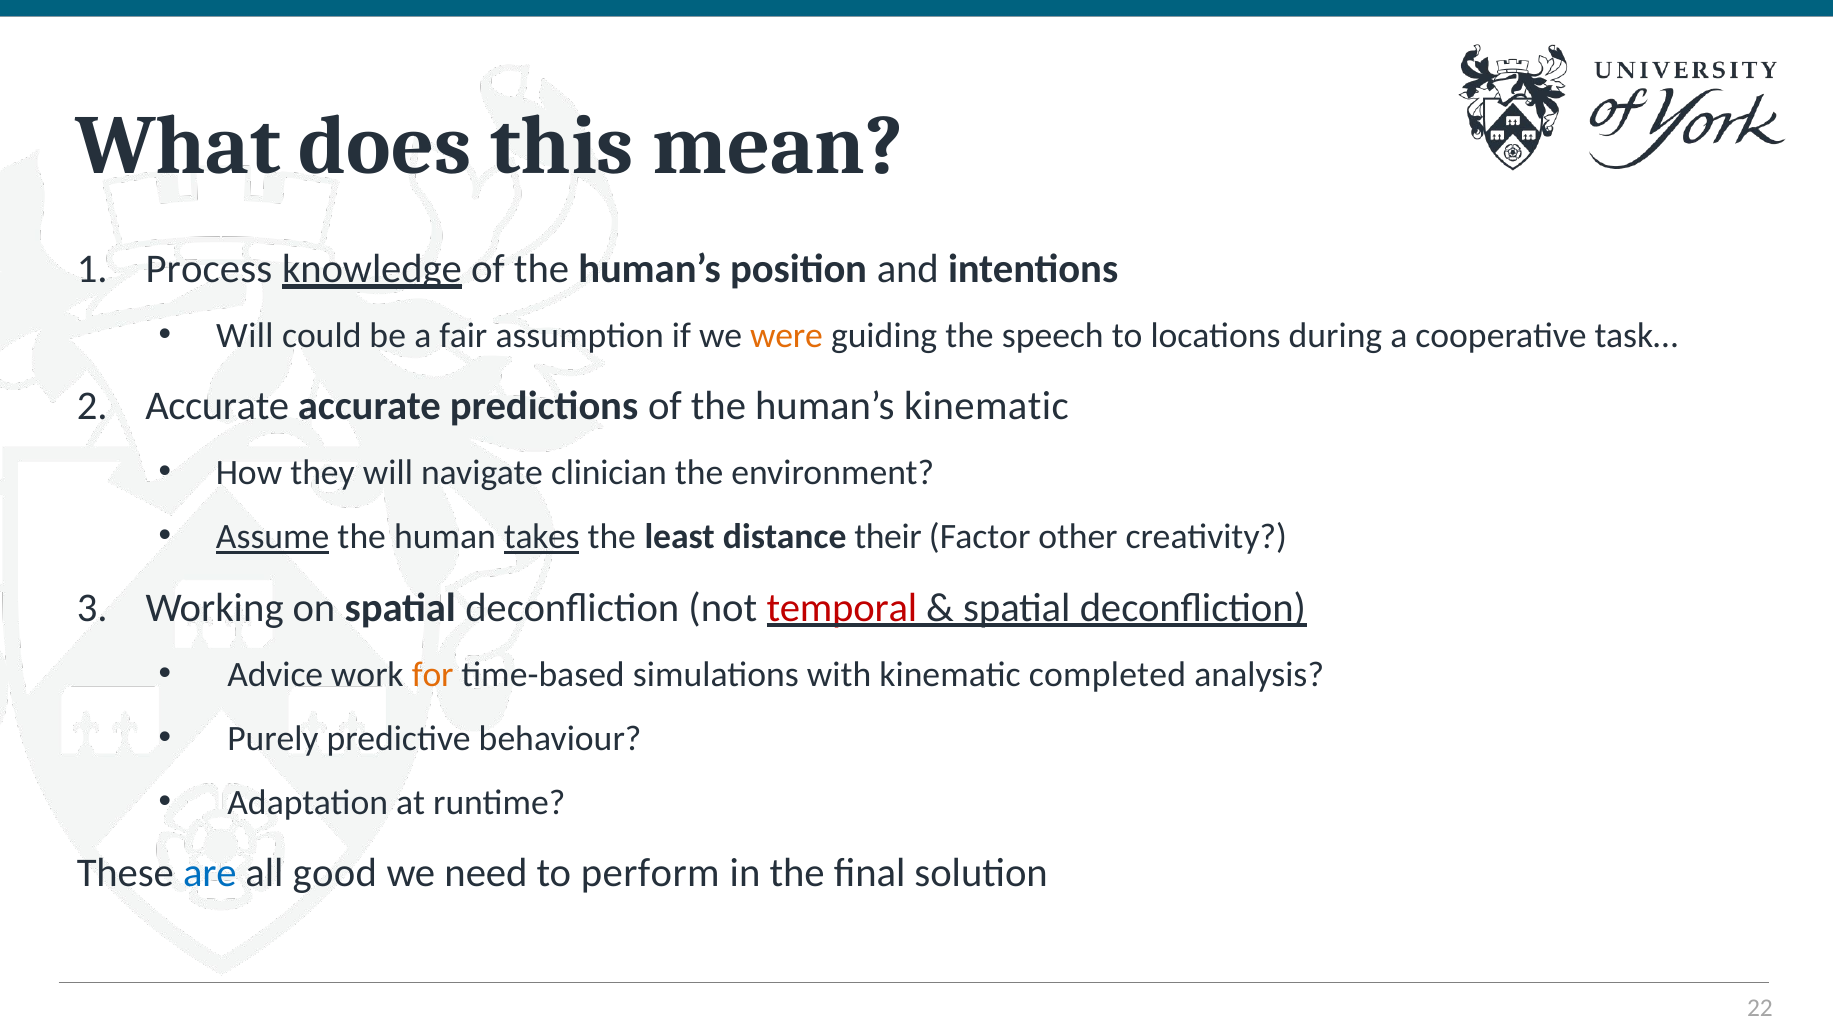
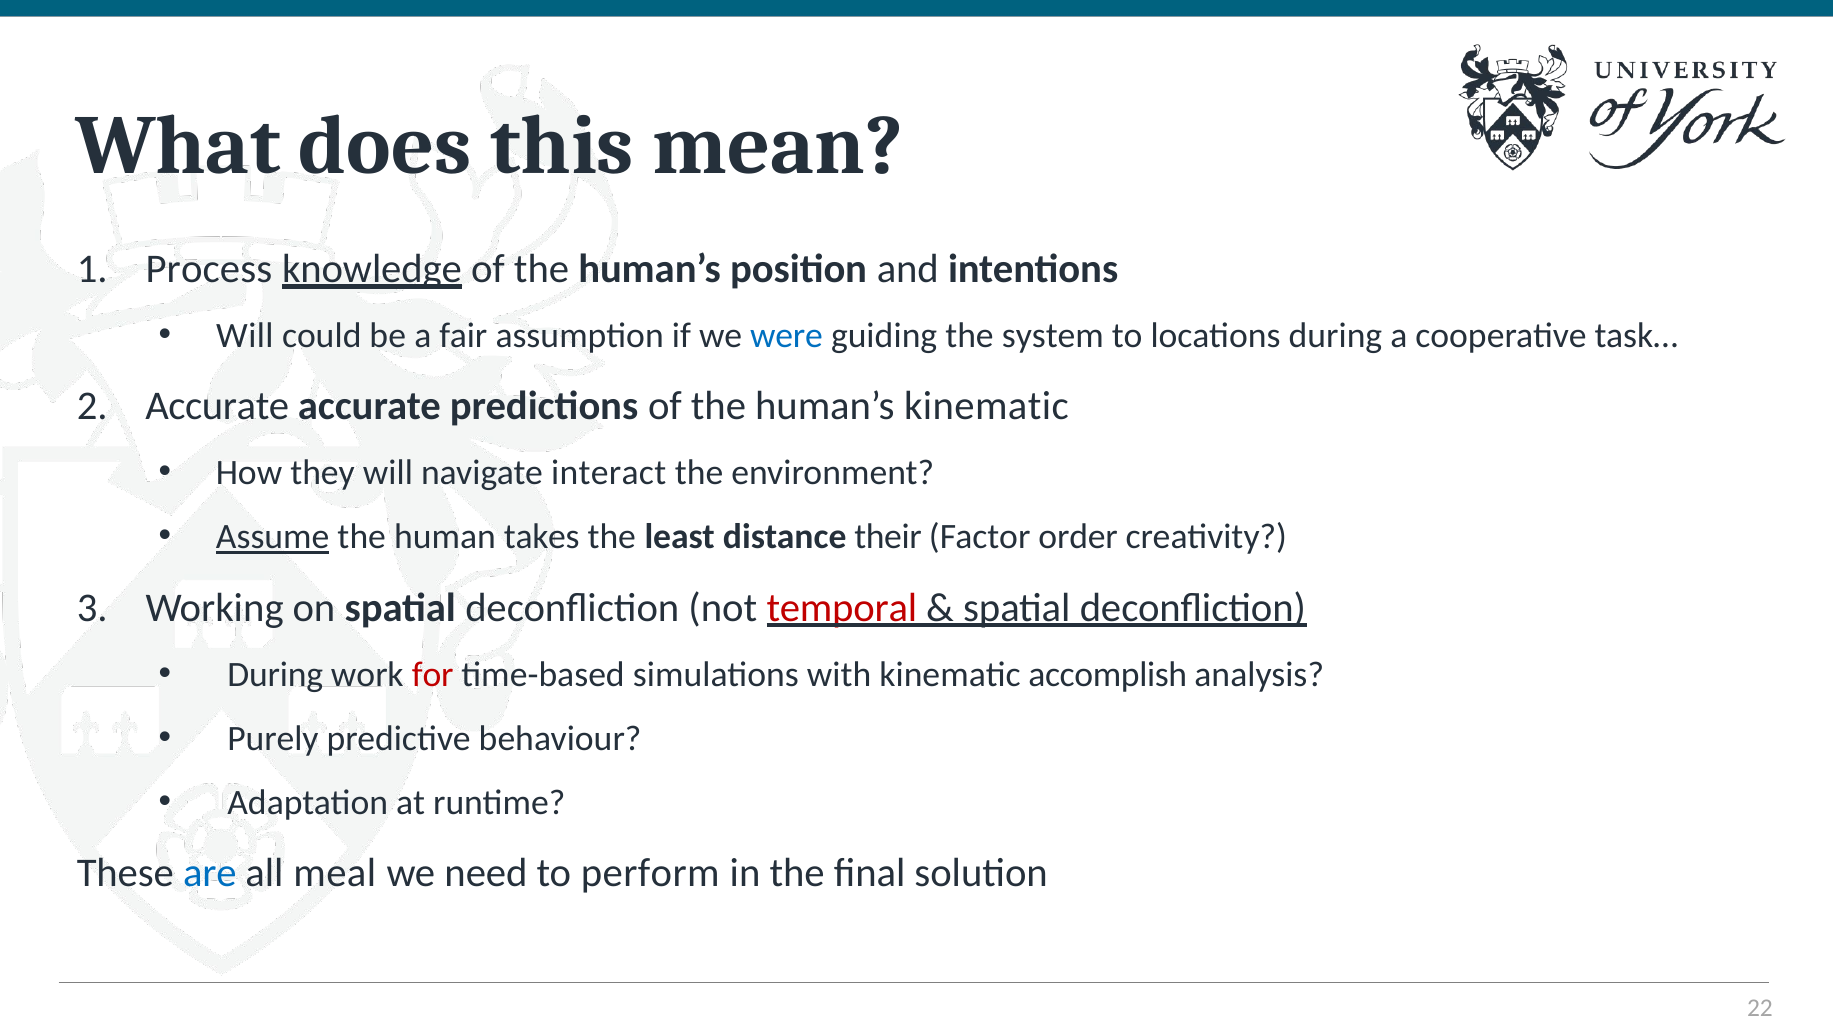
were colour: orange -> blue (787, 336)
speech: speech -> system (1053, 336)
clinician: clinician -> interact (609, 473)
takes underline: present -> none (542, 537)
other: other -> order (1078, 537)
Advice: Advice -> During (275, 675)
for colour: orange -> red (433, 675)
completed: completed -> accomplish (1108, 675)
good: good -> meal (335, 873)
